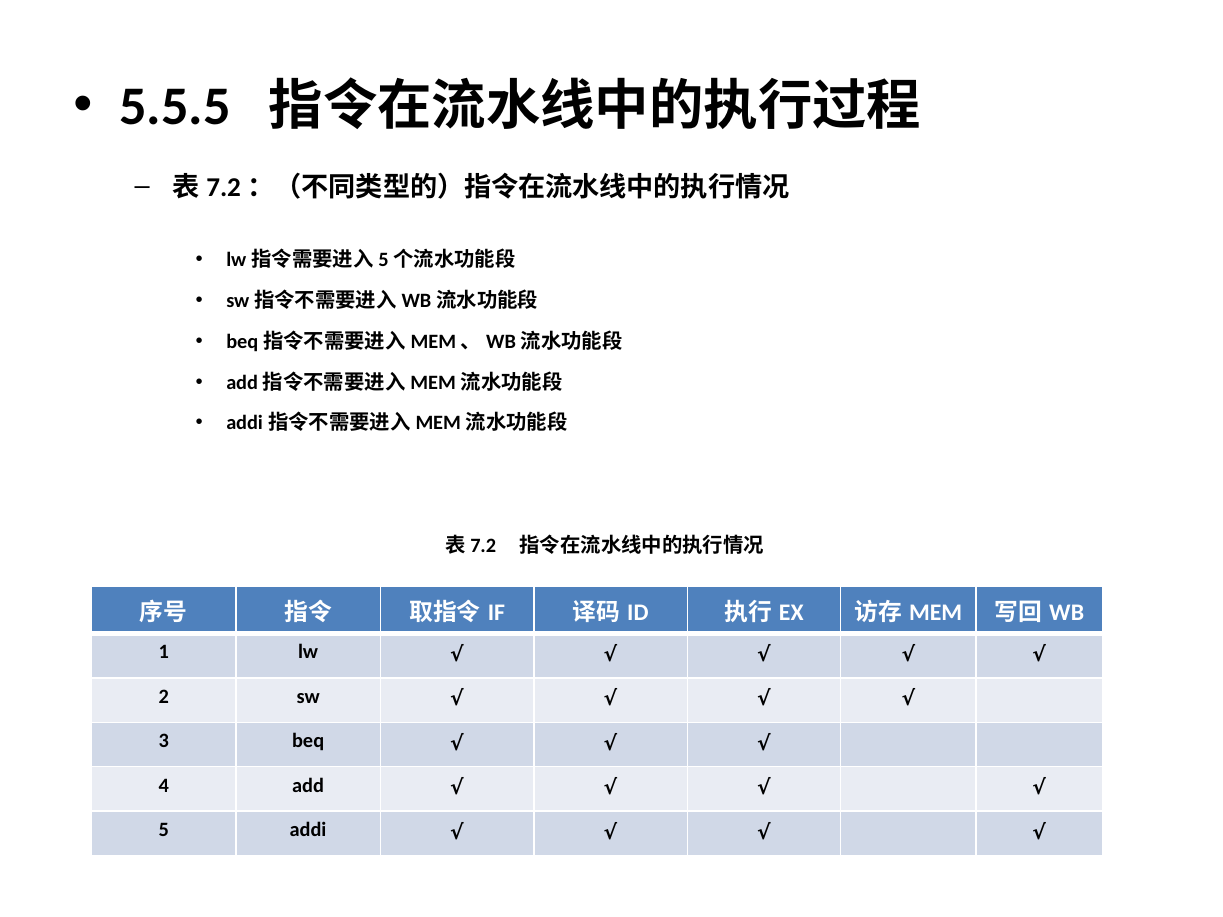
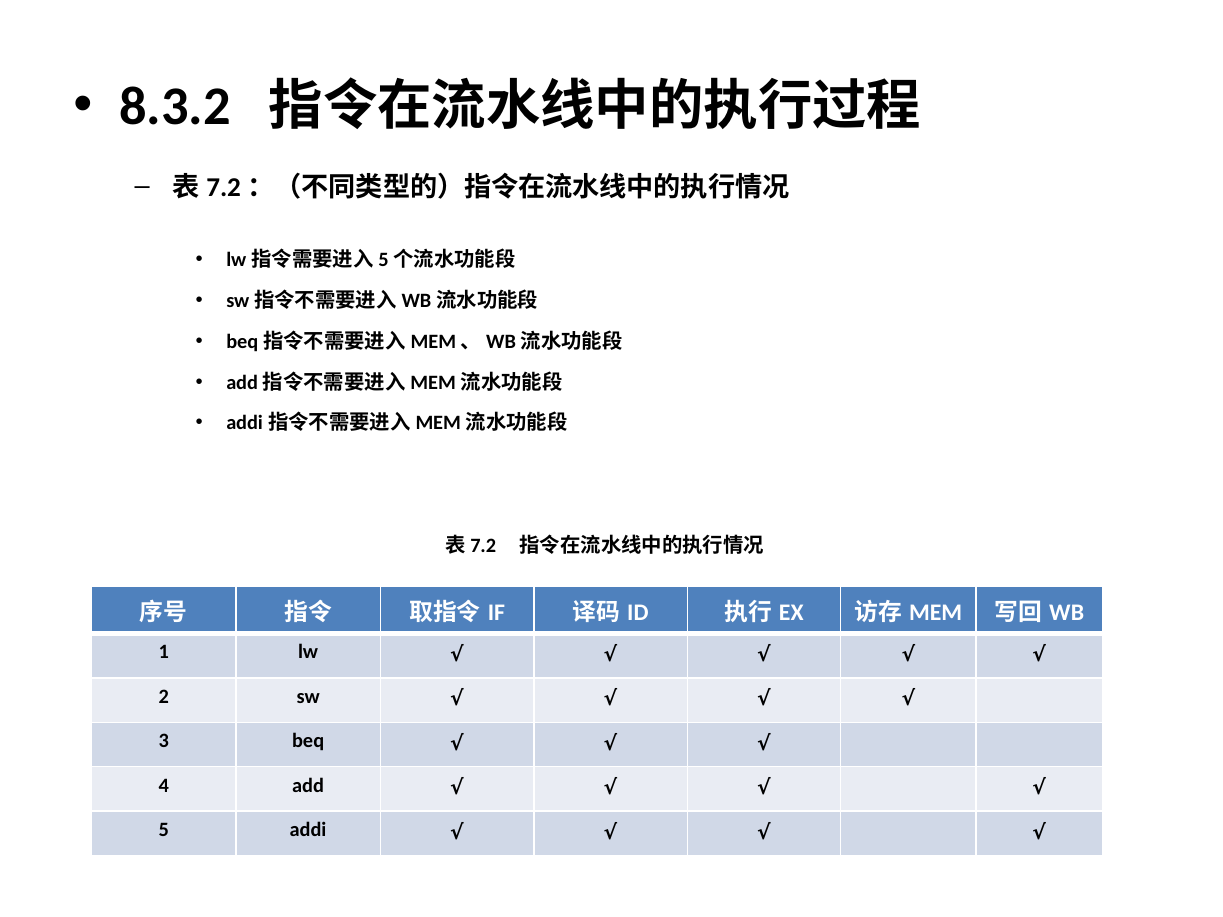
5.5.5: 5.5.5 -> 8.3.2 (175, 106)
